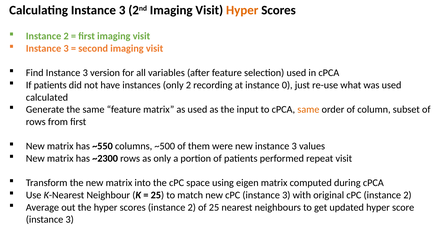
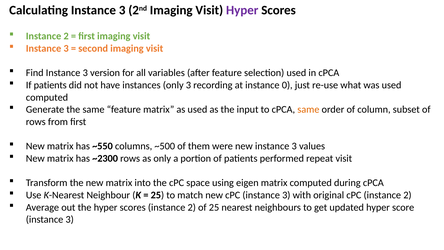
Hyper colour: orange -> purple (242, 10)
only 2: 2 -> 3 (188, 85)
calculated: calculated -> computed (47, 97)
